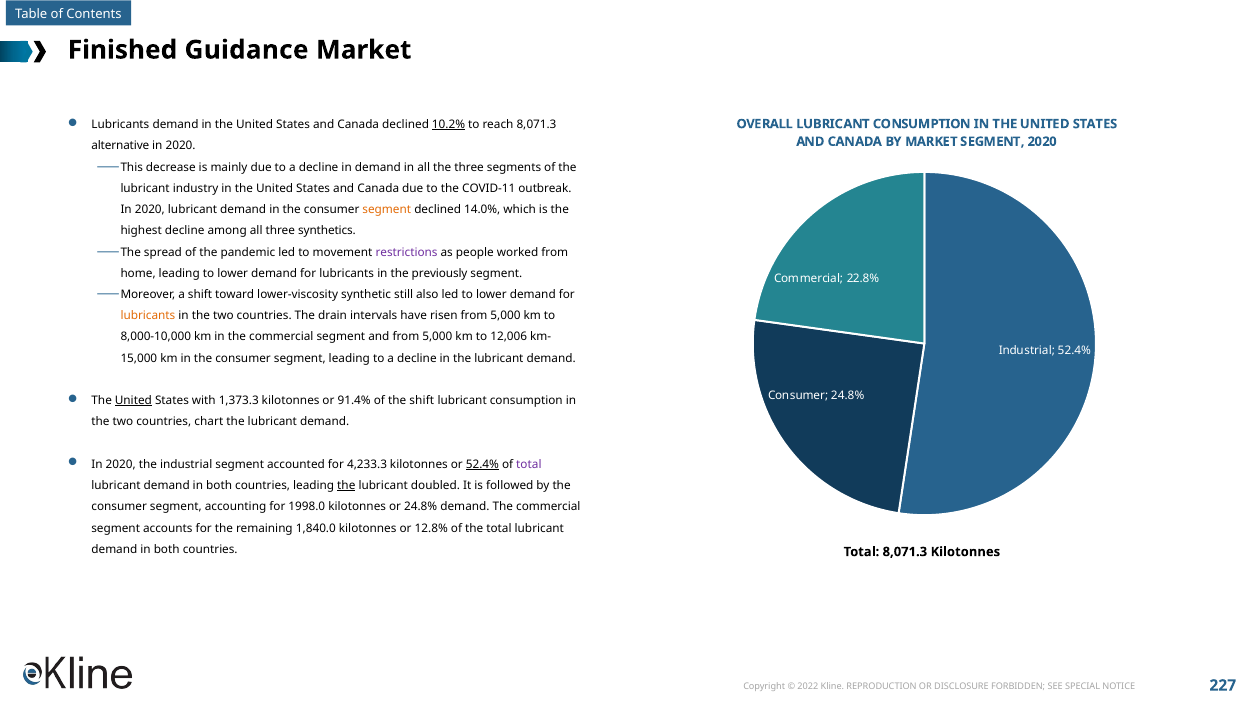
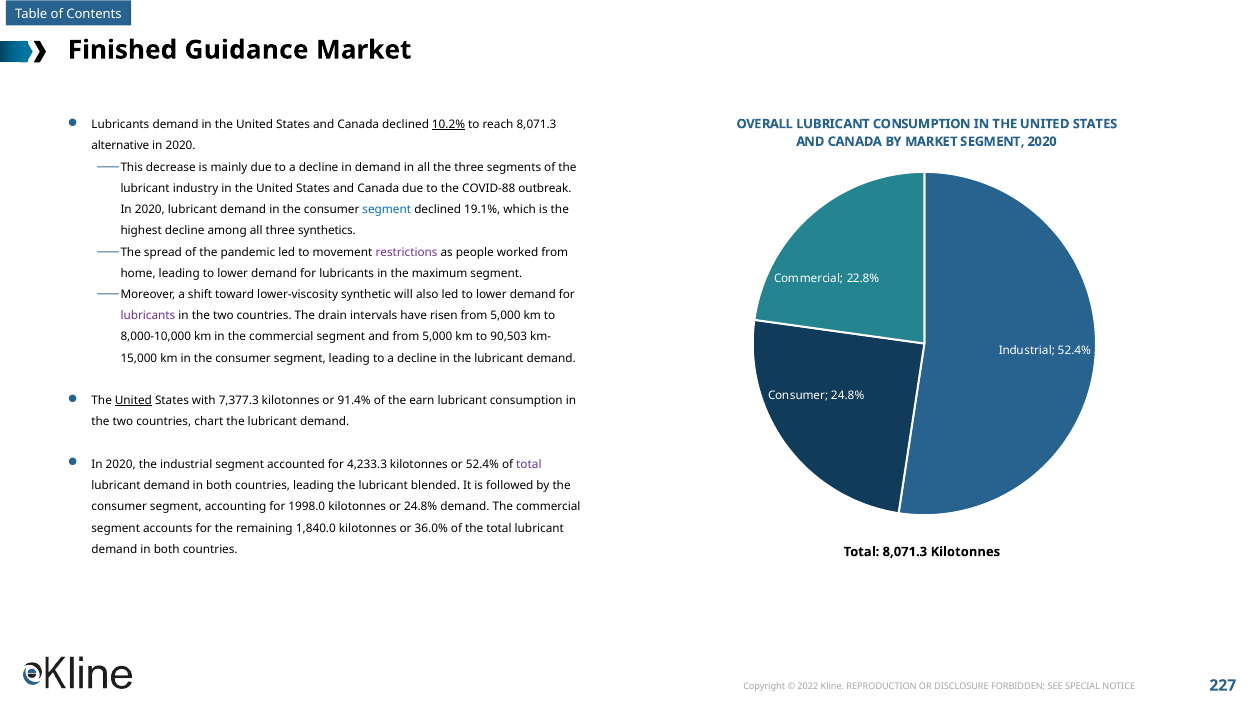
COVID-11: COVID-11 -> COVID-88 (489, 188)
segment colour: orange -> blue (387, 210)
14.0%: 14.0% -> 19.1% (482, 210)
previously: previously -> maximum (440, 273)
still: still -> will (404, 295)
lubricants colour: orange -> purple (148, 316)
12,006: 12,006 -> 90,503 (509, 337)
1,373.3: 1,373.3 -> 7,377.3 (239, 401)
the shift: shift -> earn (422, 401)
52.4% underline: present -> none (482, 464)
the underline: present -> none (346, 486)
doubled: doubled -> blended (435, 486)
12.8%: 12.8% -> 36.0% (431, 528)
